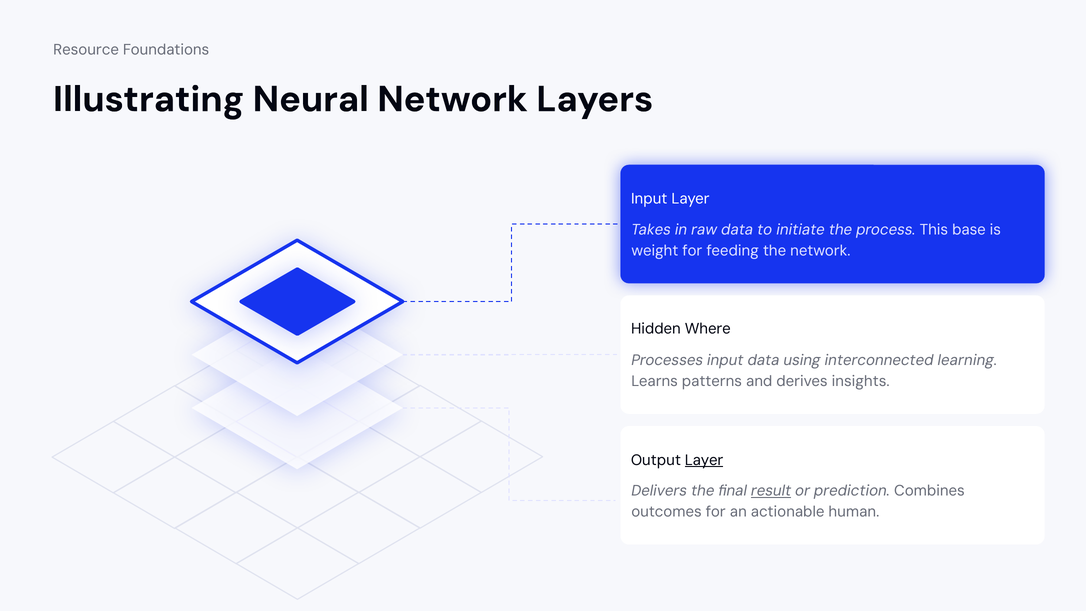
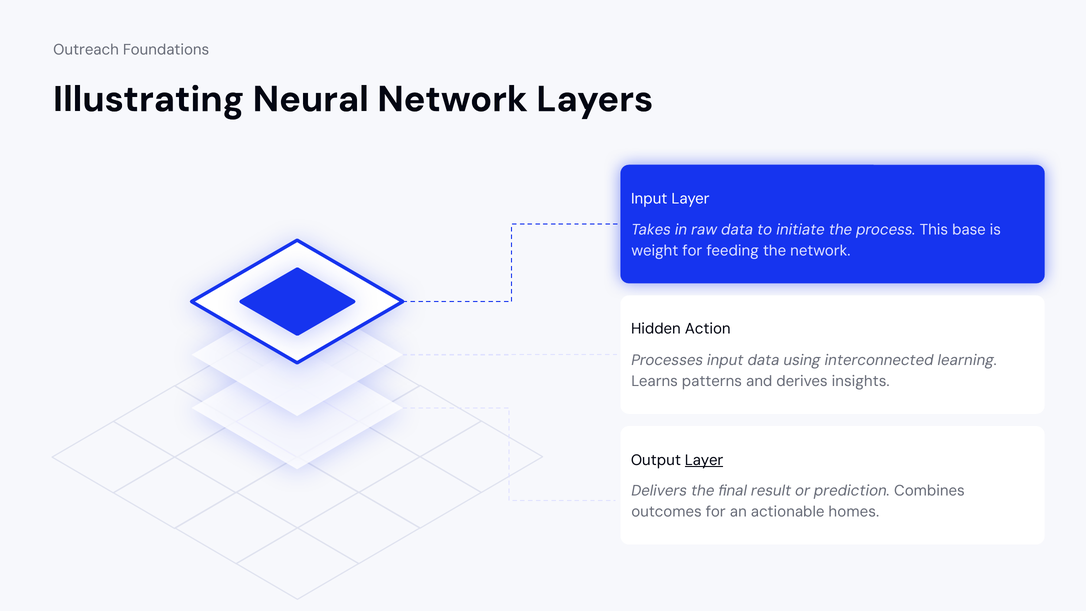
Resource: Resource -> Outreach (86, 50)
Where: Where -> Action (708, 329)
result underline: present -> none (771, 491)
human: human -> homes (854, 512)
